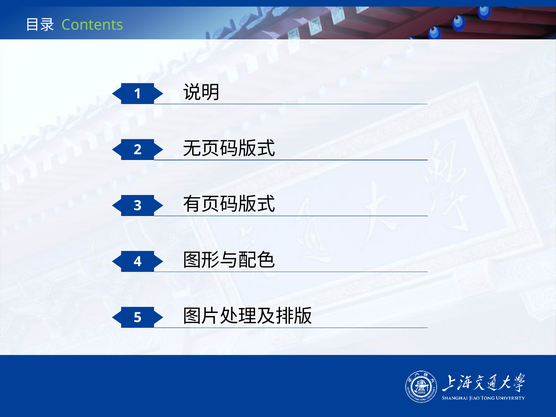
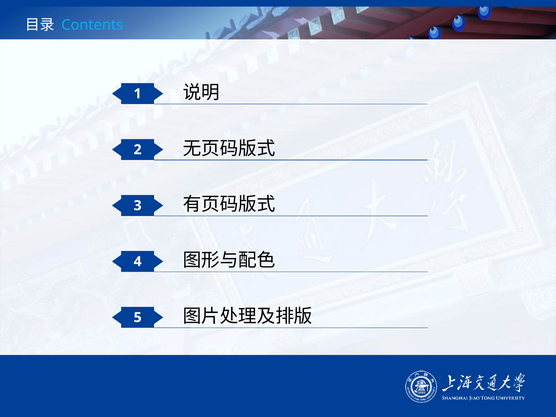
Contents colour: light green -> light blue (92, 25)
